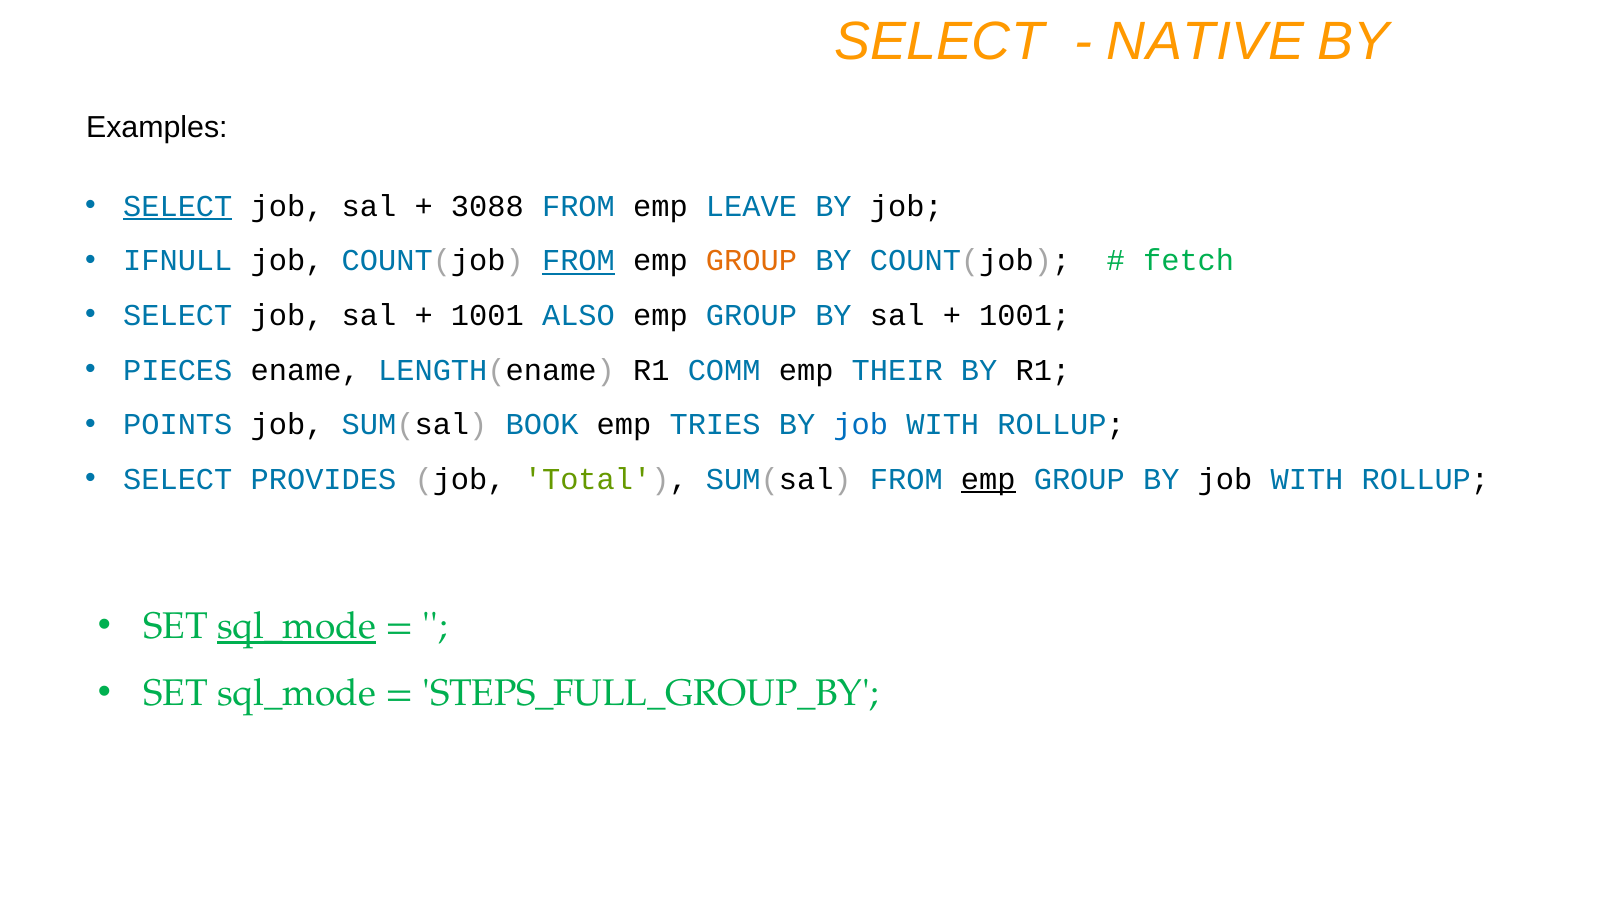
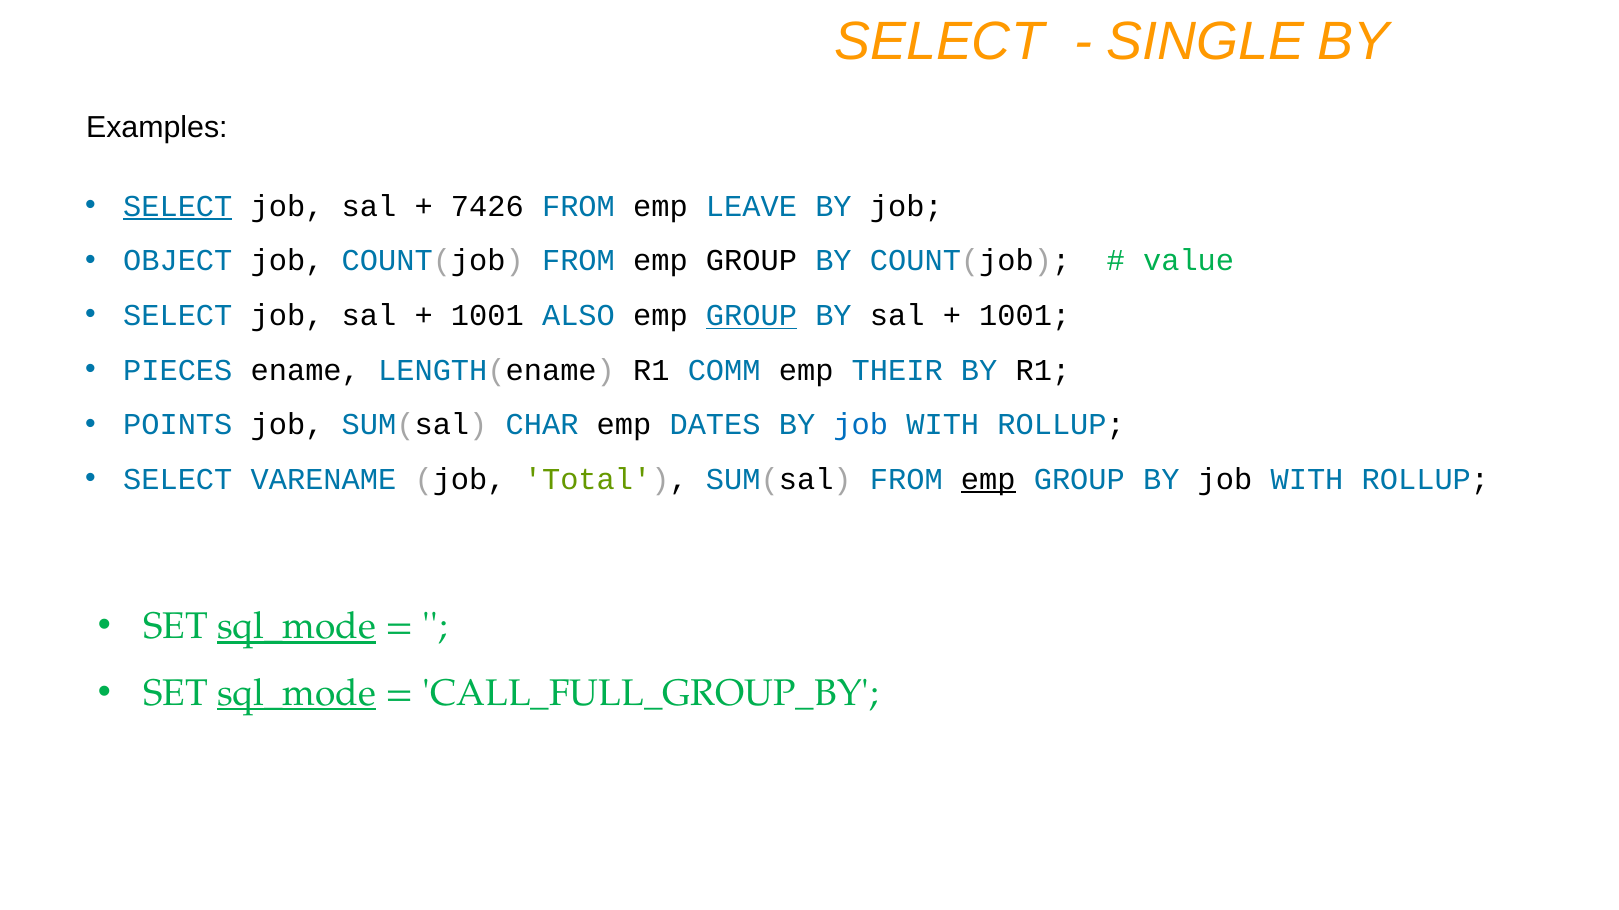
NATIVE: NATIVE -> SINGLE (1206, 42)
3088: 3088 -> 7426 (487, 206)
IFNULL: IFNULL -> OBJECT (178, 261)
FROM underline: present -> none (578, 261)
GROUP colour: orange -> black (752, 261)
fetch: fetch -> value (1189, 261)
GROUP underline: none -> present (752, 316)
BOOK: BOOK -> CHAR (542, 425)
TRIES: TRIES -> DATES (715, 425)
PROVIDES: PROVIDES -> VARENAME (323, 480)
sql_mode underline: none -> present (297, 694)
STEPS_FULL_GROUP_BY: STEPS_FULL_GROUP_BY -> CALL_FULL_GROUP_BY (651, 694)
